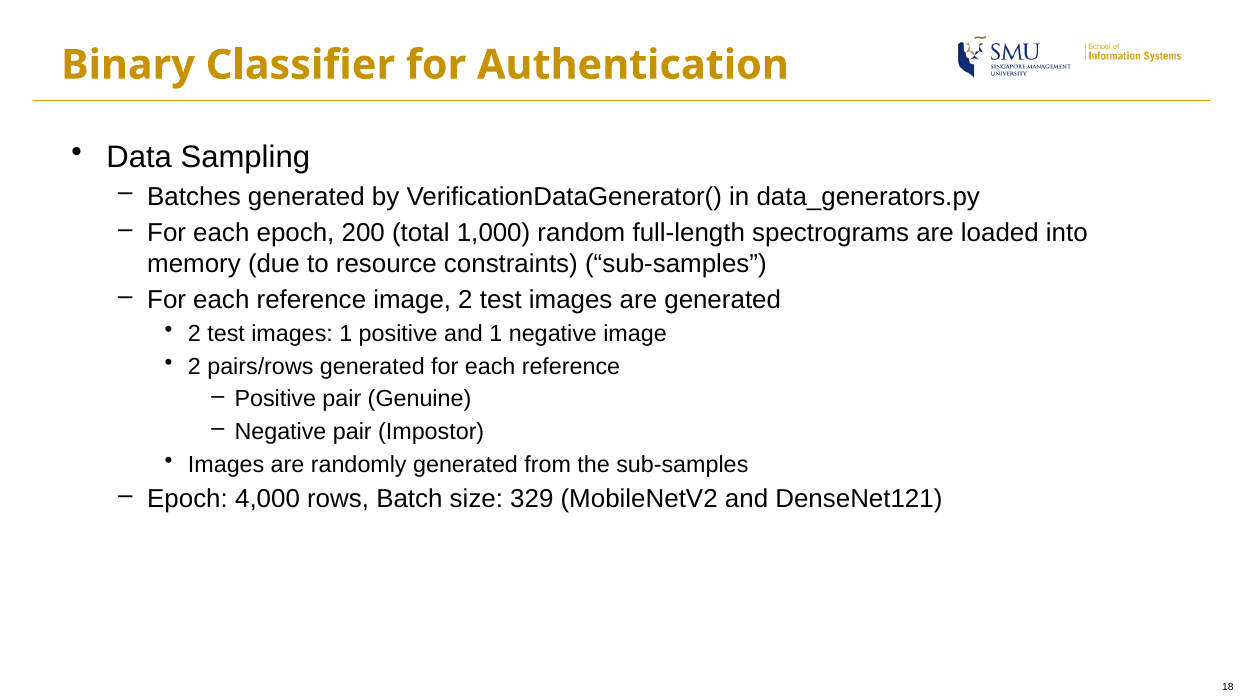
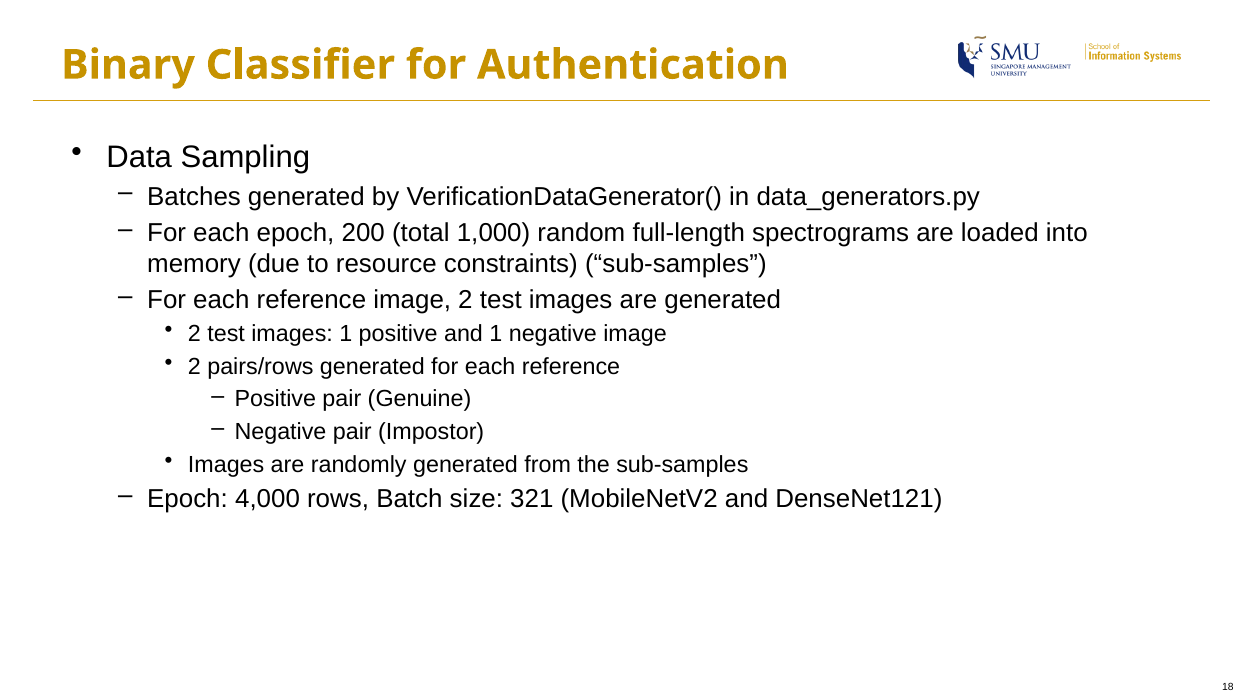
329: 329 -> 321 (532, 500)
